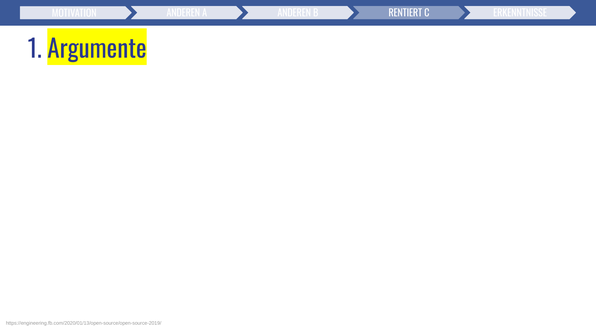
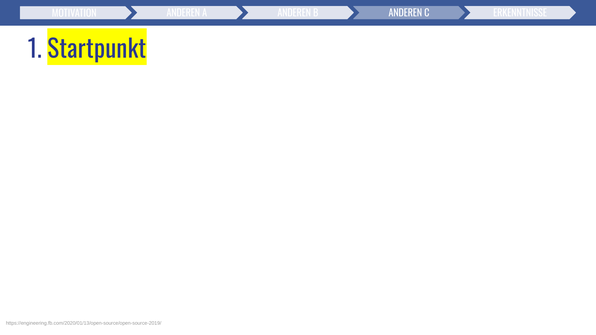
RENTIERT: RENTIERT -> ANDEREN (405, 13)
Argumente: Argumente -> Startpunkt (97, 50)
